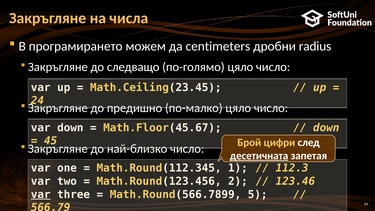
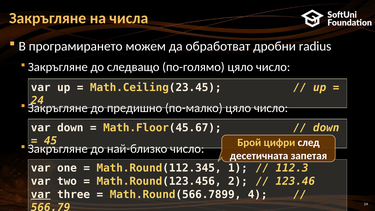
centimeters: centimeters -> обработват (218, 46)
десетичната underline: present -> none (259, 156)
5: 5 -> 4 (258, 194)
